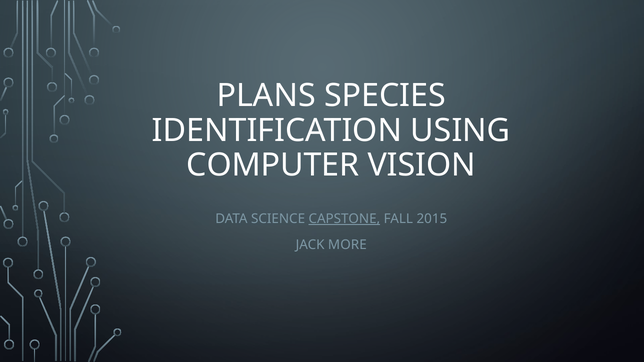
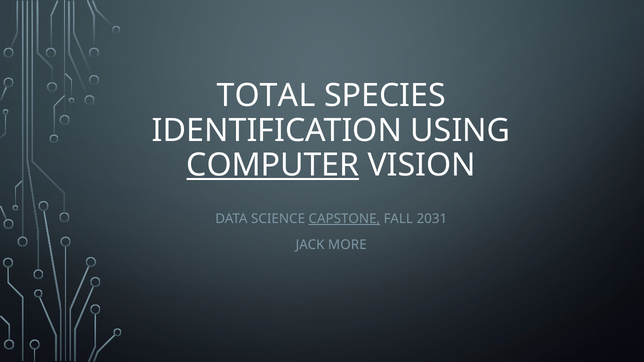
PLANS: PLANS -> TOTAL (266, 96)
COMPUTER underline: none -> present (273, 165)
2015: 2015 -> 2031 (432, 219)
